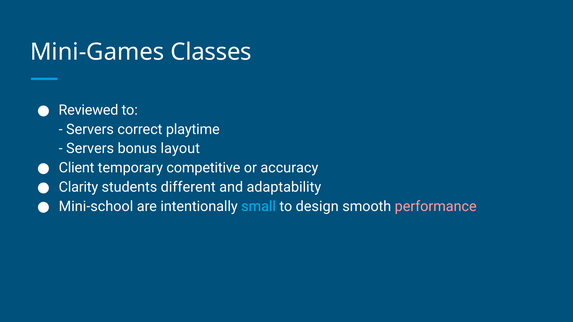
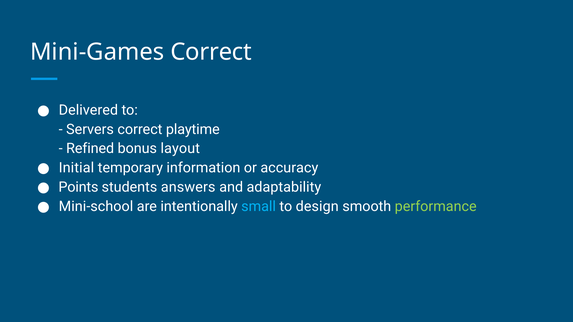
Mini-Games Classes: Classes -> Correct (211, 52)
Reviewed: Reviewed -> Delivered (88, 110)
Servers: Servers -> Refined (90, 149)
Client: Client -> Initial (76, 168)
competitive: competitive -> information (203, 168)
Clarity: Clarity -> Points (78, 187)
different: different -> answers (188, 187)
performance colour: pink -> light green (436, 207)
